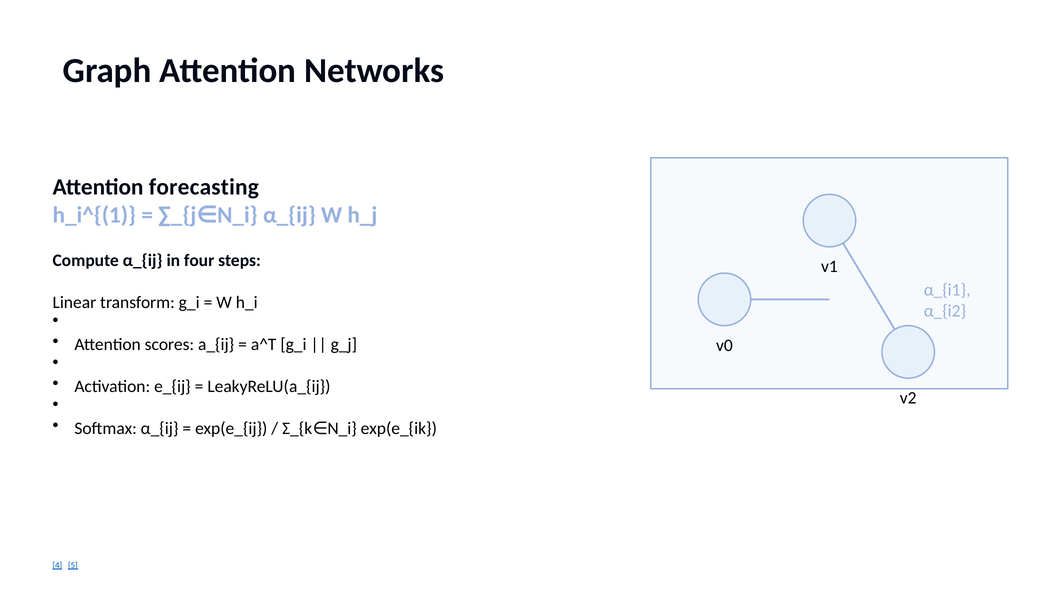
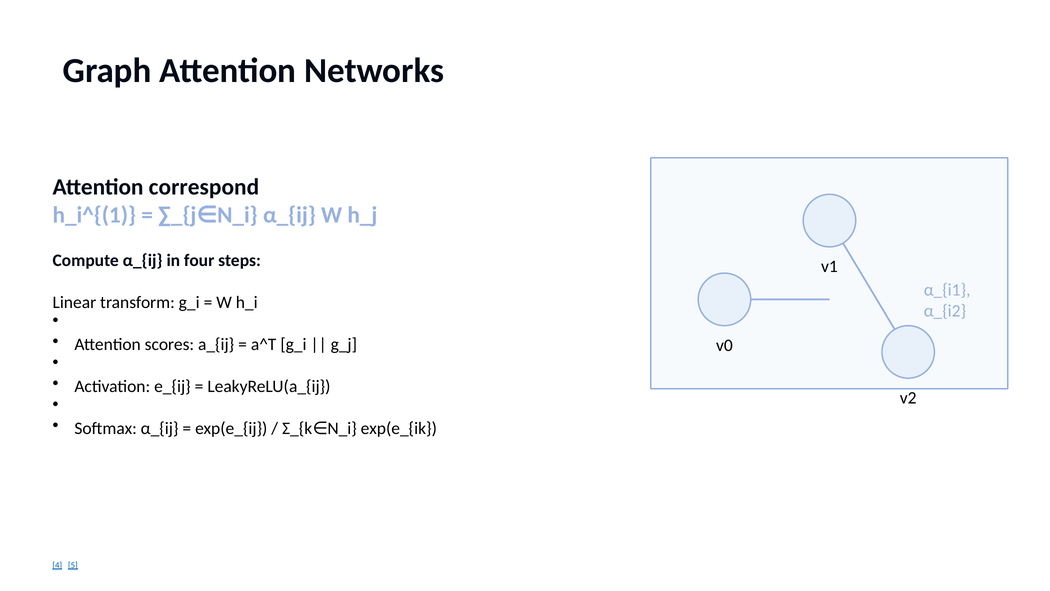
forecasting: forecasting -> correspond (204, 187)
